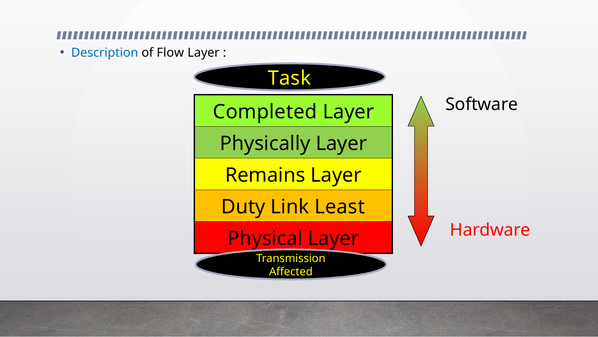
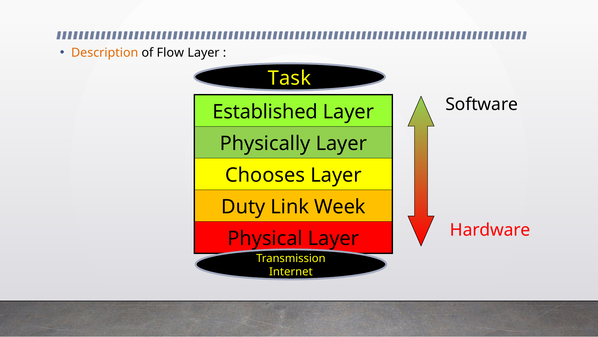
Description colour: blue -> orange (105, 53)
Completed: Completed -> Established (265, 112)
Remains: Remains -> Chooses (265, 175)
Least: Least -> Week (340, 206)
Affected: Affected -> Internet (291, 271)
